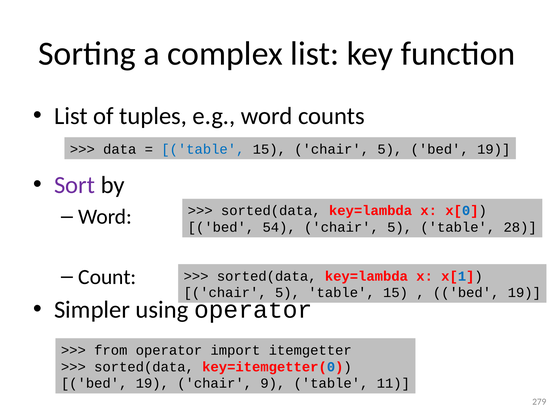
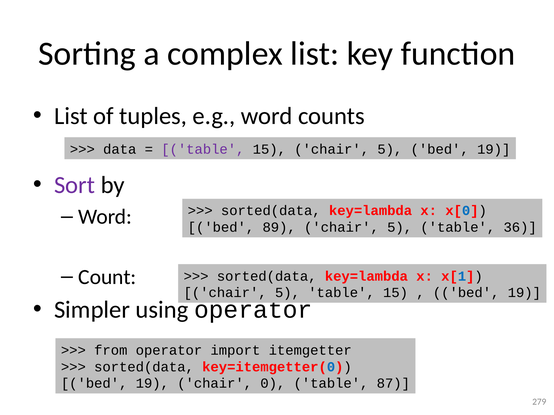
table colour: blue -> purple (203, 149)
54: 54 -> 89 (279, 228)
28: 28 -> 36 (520, 228)
9: 9 -> 0 (273, 384)
11: 11 -> 87 (393, 384)
